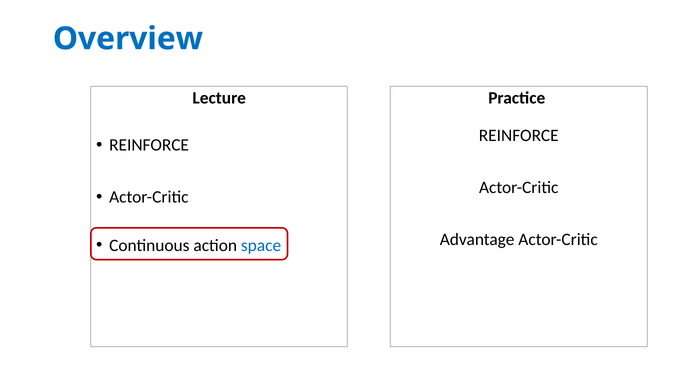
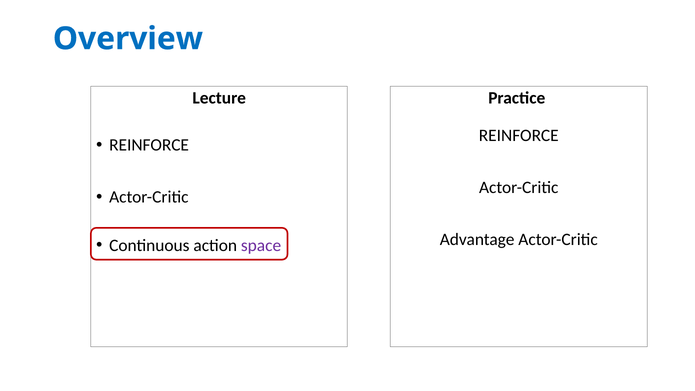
space colour: blue -> purple (261, 245)
